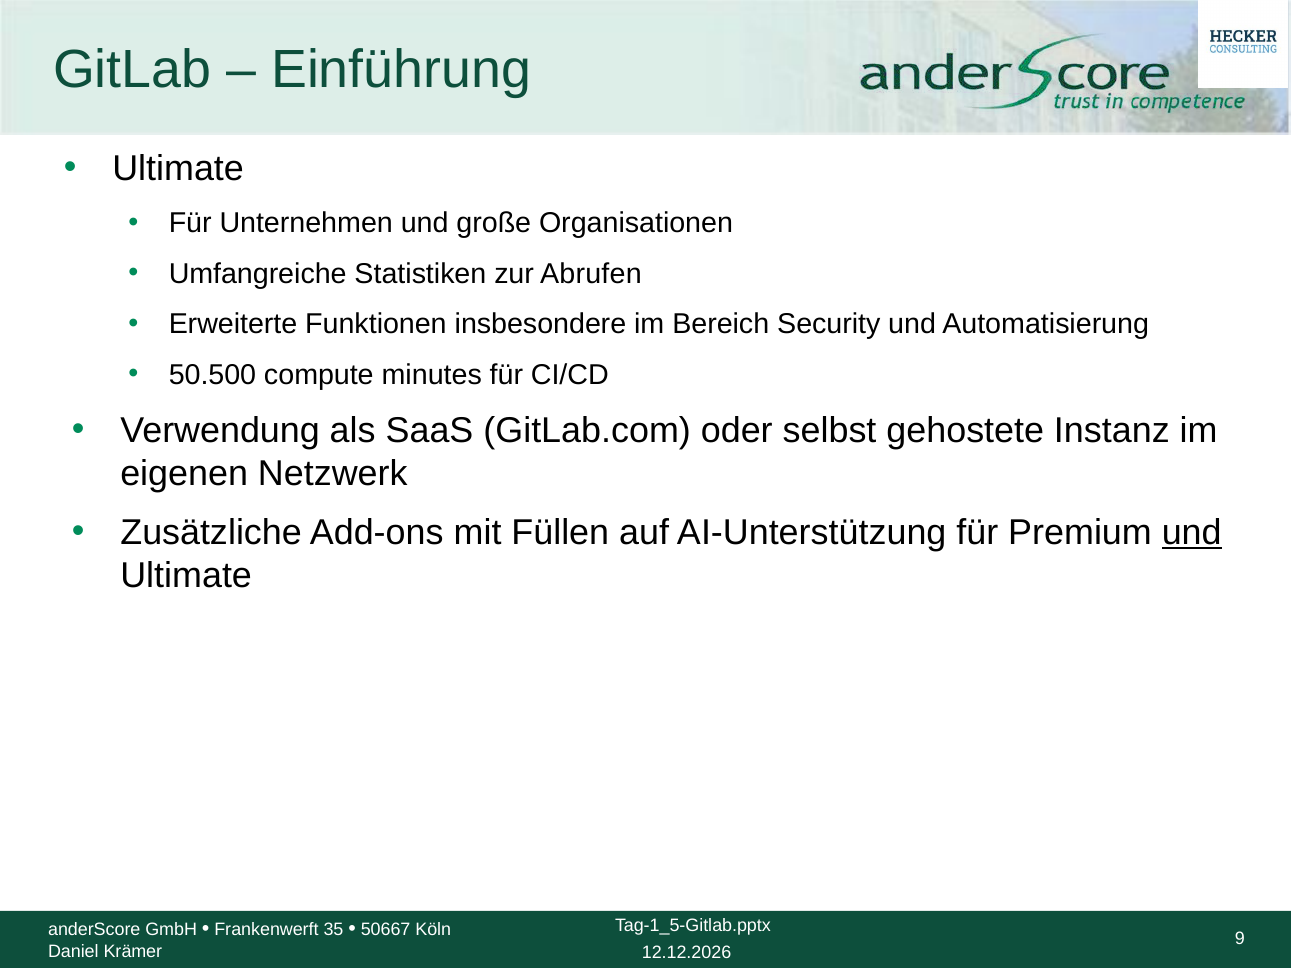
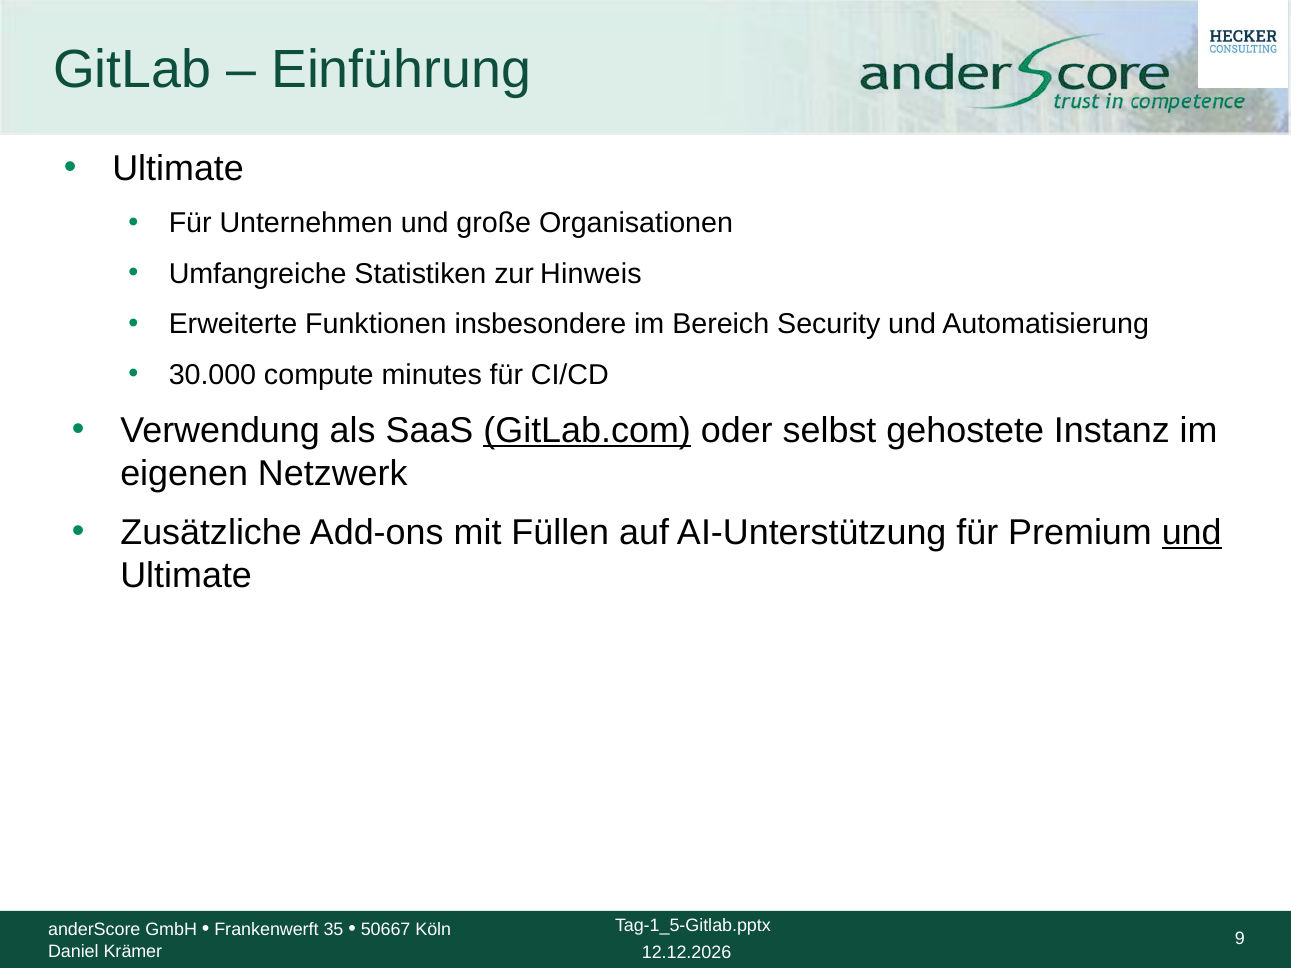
Abrufen: Abrufen -> Hinweis (591, 274)
50.500: 50.500 -> 30.000 (212, 375)
GitLab.com underline: none -> present (587, 431)
